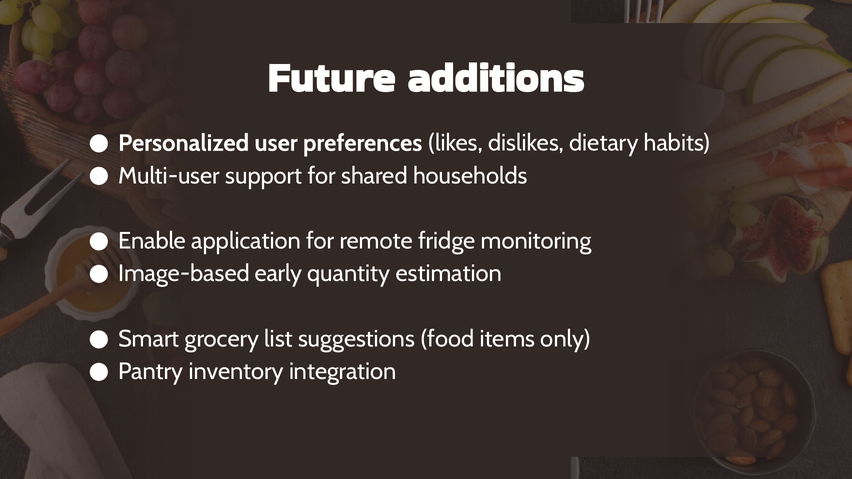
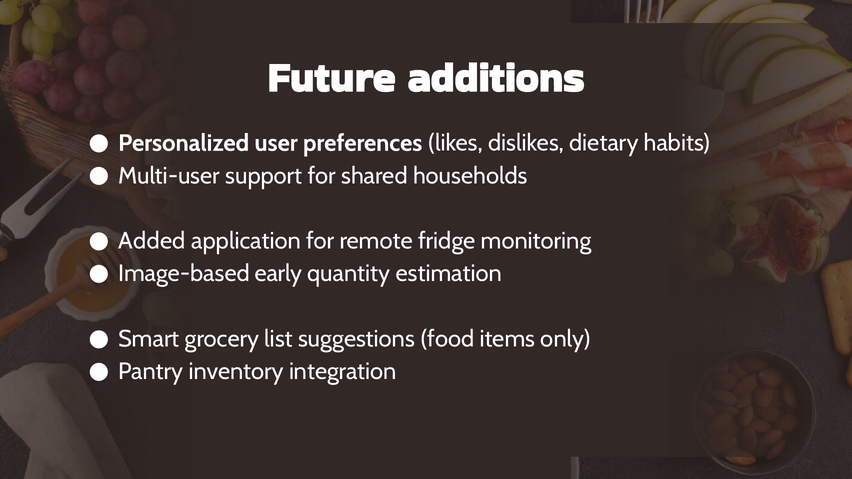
Enable: Enable -> Added (152, 241)
